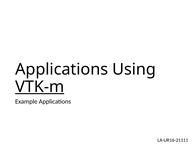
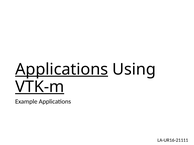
Applications underline: none -> present (62, 70)
